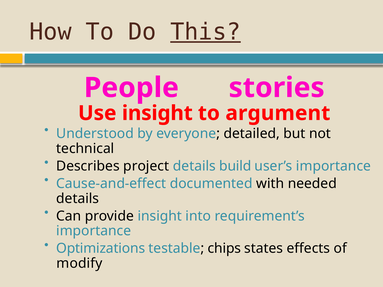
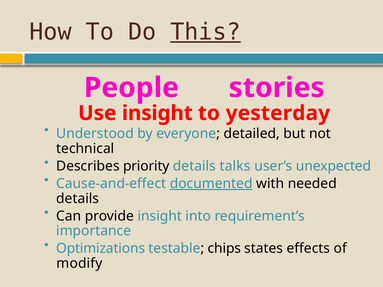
argument: argument -> yesterday (278, 113)
project: project -> priority (146, 166)
build: build -> talks (235, 166)
user’s importance: importance -> unexpected (334, 166)
documented underline: none -> present (211, 184)
